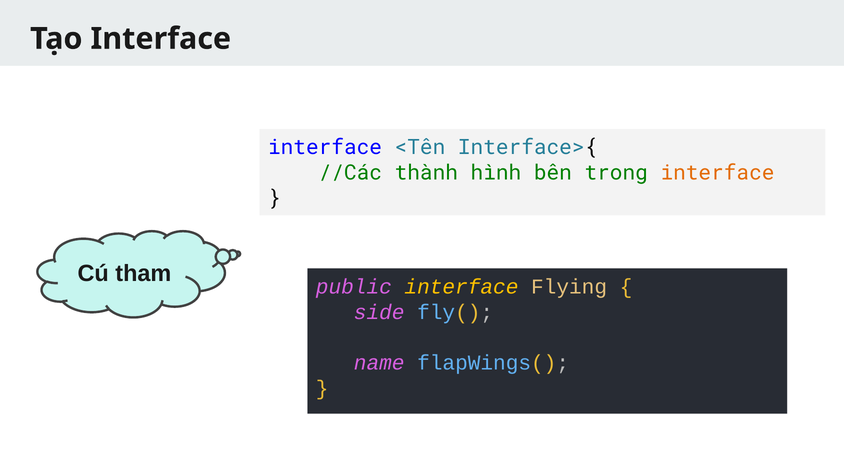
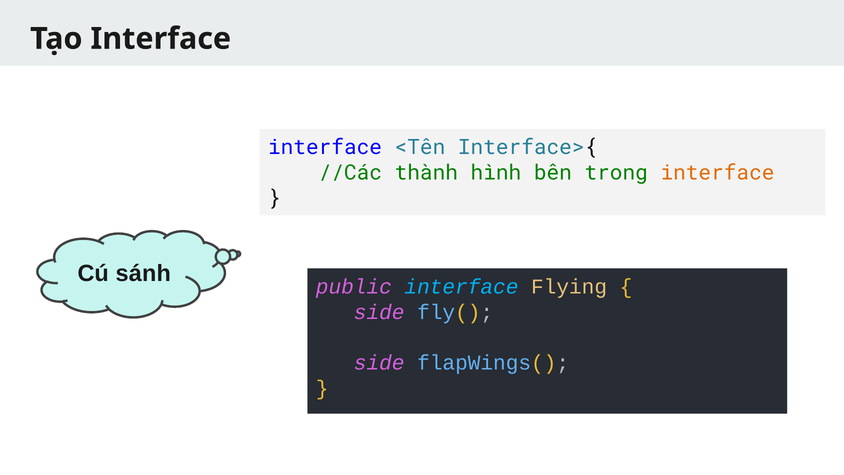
tham: tham -> sánh (143, 274)
interface colour: yellow -> light blue (461, 287)
name: name -> side (379, 363)
